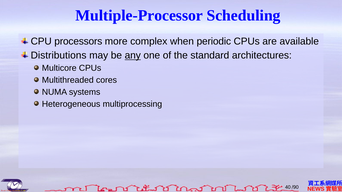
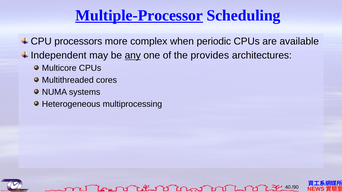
Multiple-Processor underline: none -> present (139, 16)
Distributions: Distributions -> Independent (59, 56)
standard: standard -> provides (210, 56)
